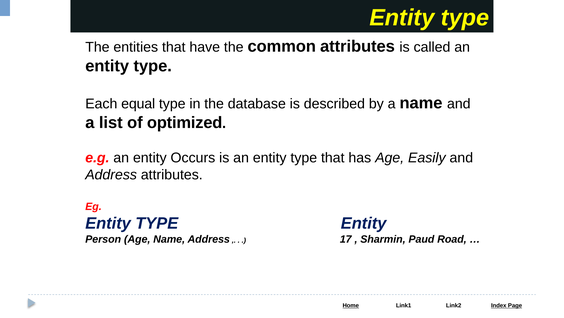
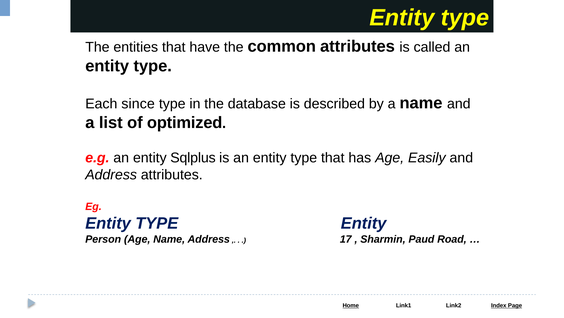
equal: equal -> since (138, 103)
Occurs: Occurs -> Sqlplus (193, 158)
